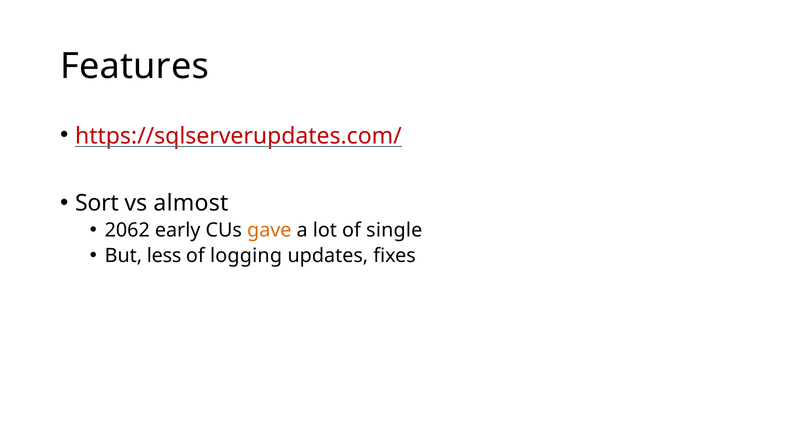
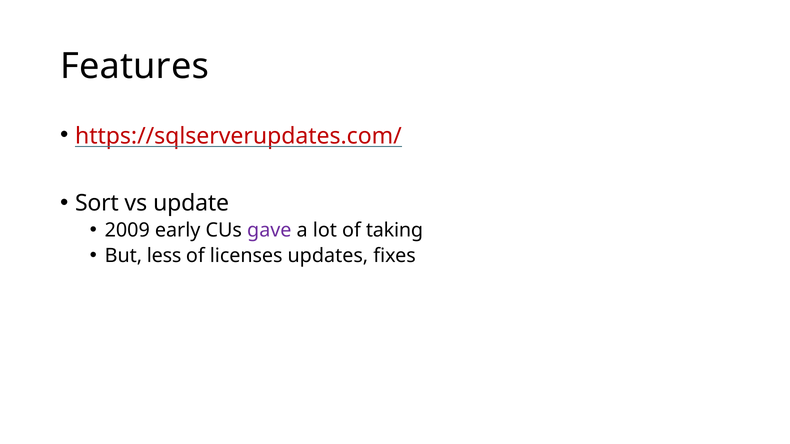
almost: almost -> update (191, 203)
2062: 2062 -> 2009 (127, 230)
gave colour: orange -> purple (269, 230)
single: single -> taking (395, 230)
logging: logging -> licenses (246, 256)
